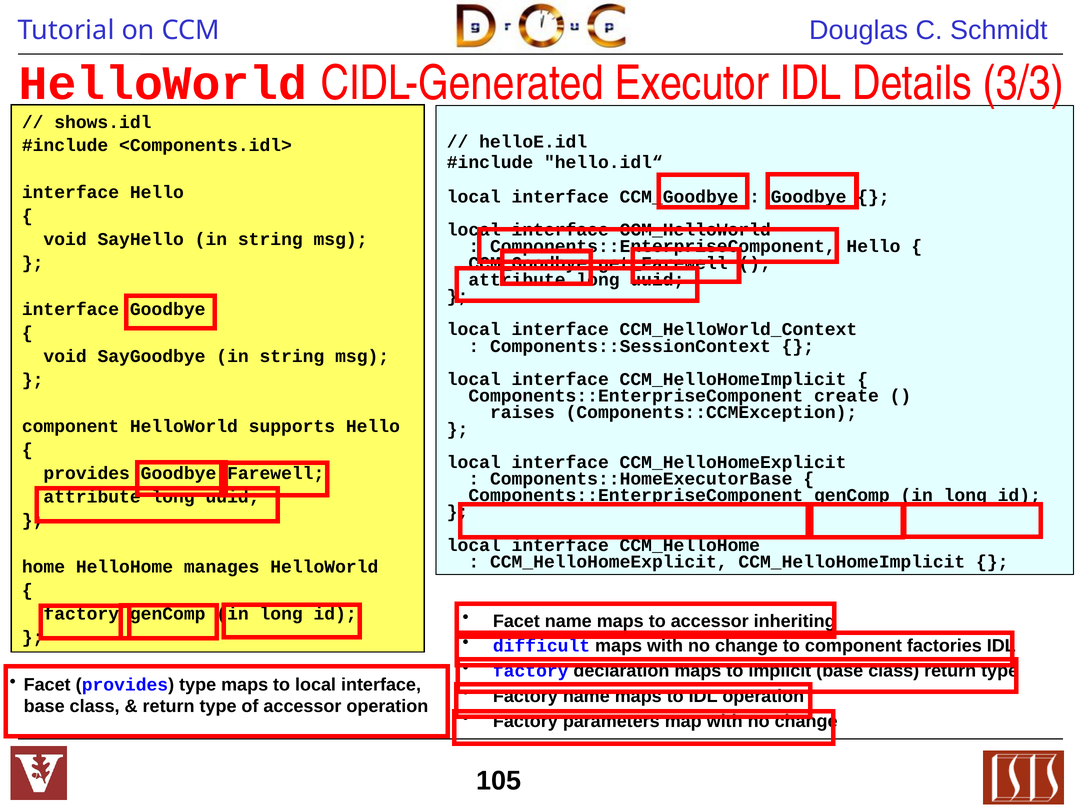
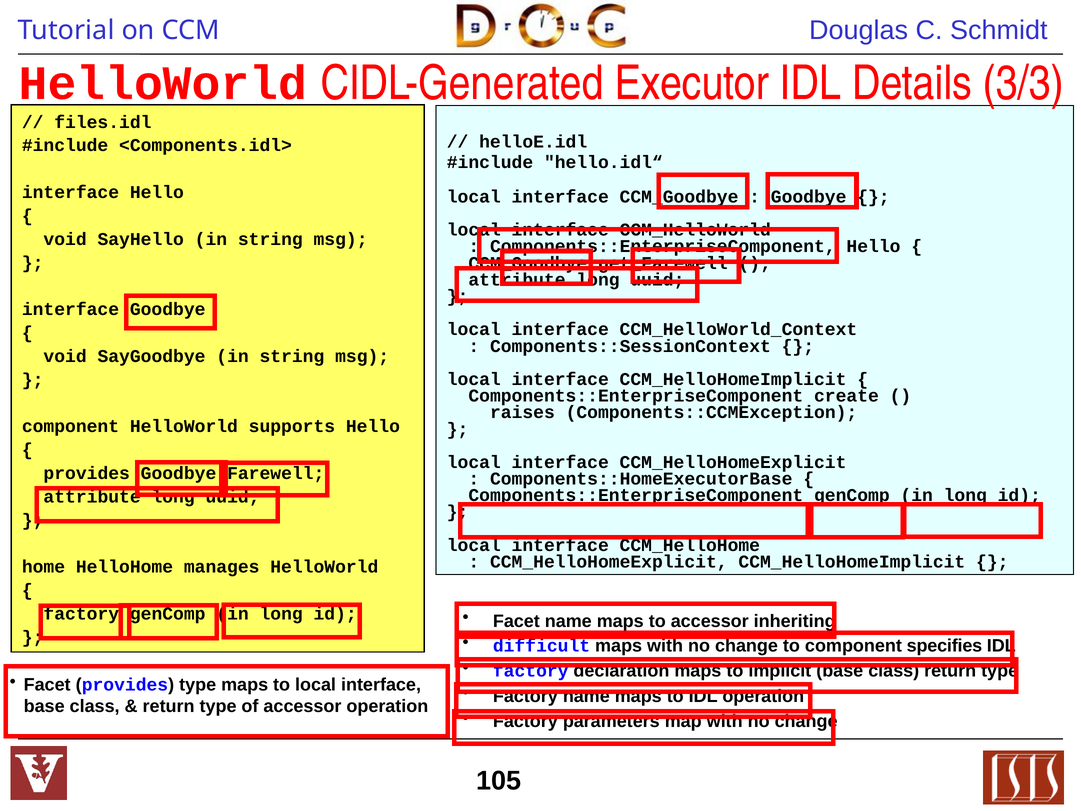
shows.idl: shows.idl -> files.idl (103, 122)
factories: factories -> specifies (944, 646)
